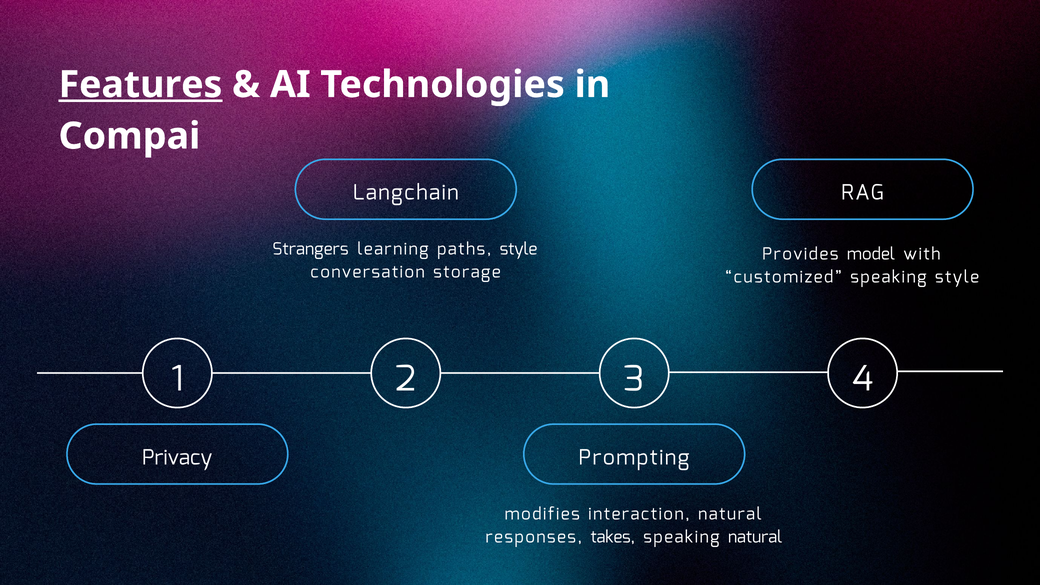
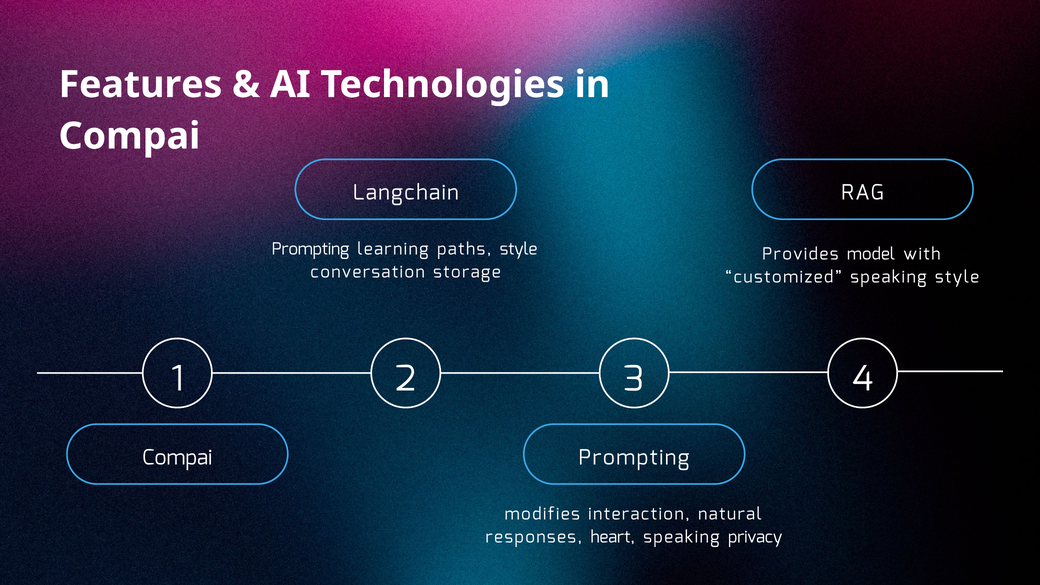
Features underline: present -> none (140, 85)
Strangers: Strangers -> Prompting (311, 249)
Privacy: Privacy -> Compai (177, 458)
takes: takes -> heart (613, 537)
speaking natural: natural -> privacy (755, 537)
